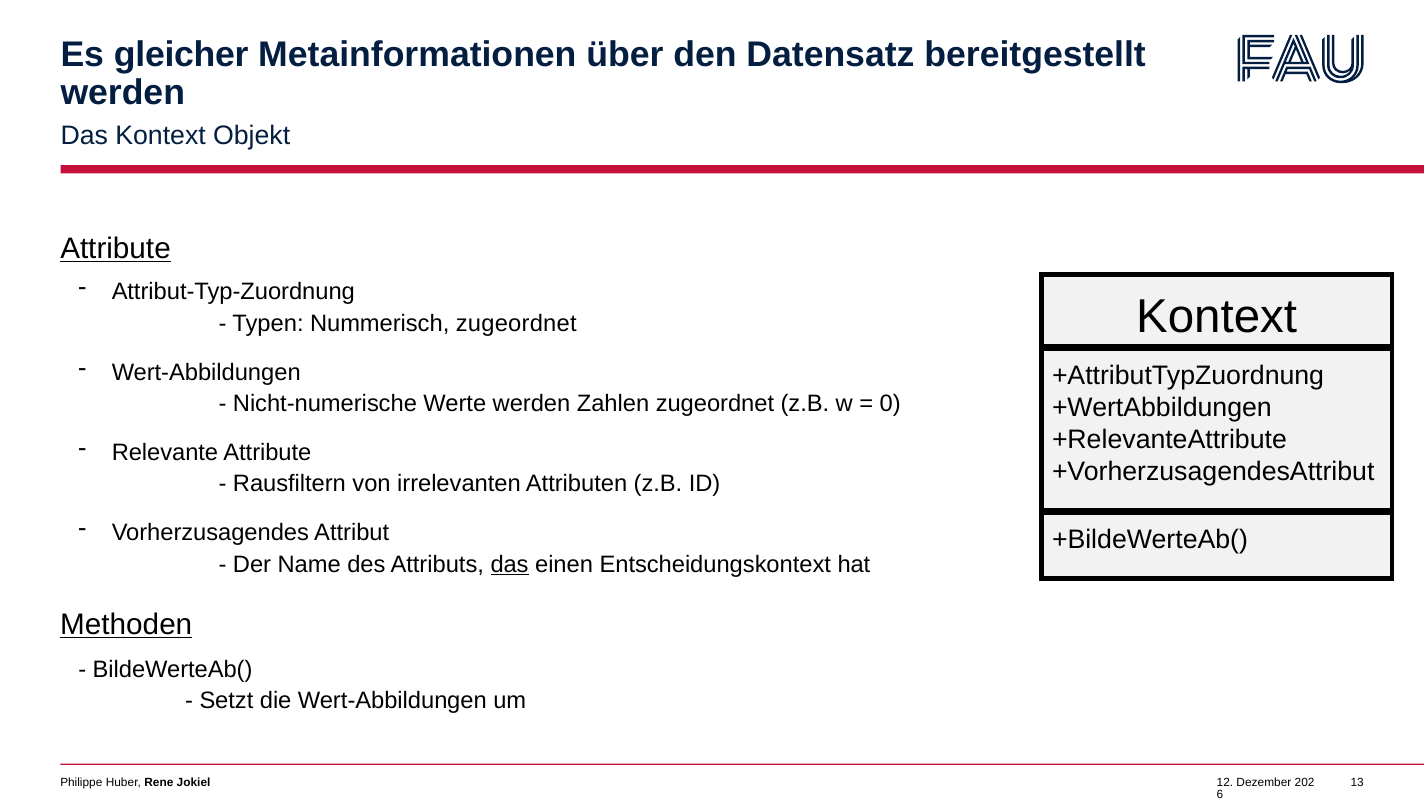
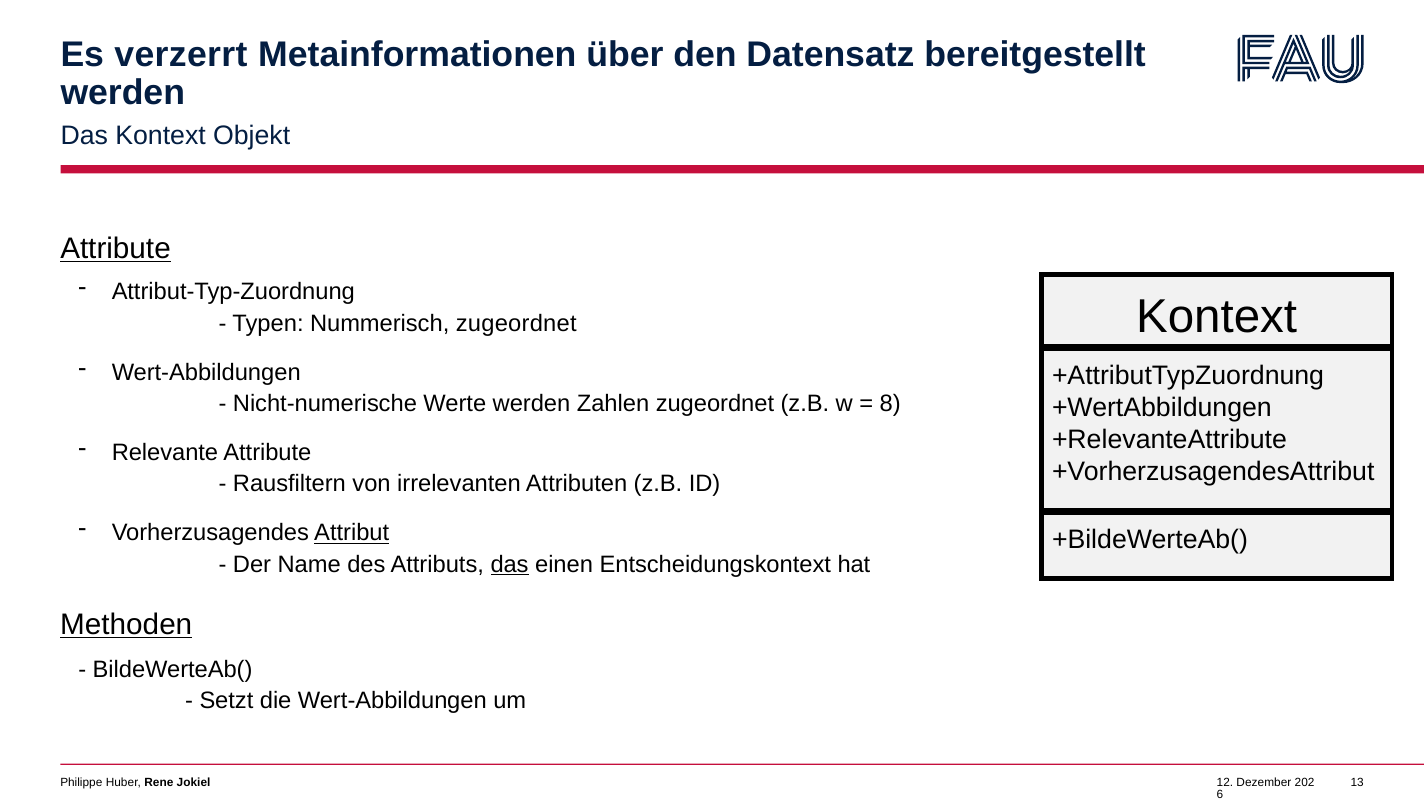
gleicher: gleicher -> verzerrt (181, 55)
0: 0 -> 8 (890, 404)
Attribut underline: none -> present (352, 533)
